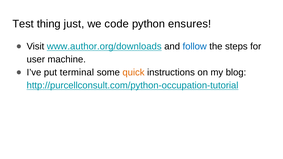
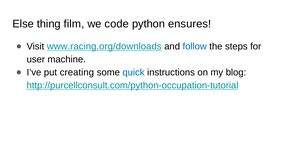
Test: Test -> Else (23, 24)
just: just -> film (74, 24)
www.author.org/downloads: www.author.org/downloads -> www.racing.org/downloads (104, 47)
terminal: terminal -> creating (77, 73)
quick colour: orange -> blue (134, 73)
